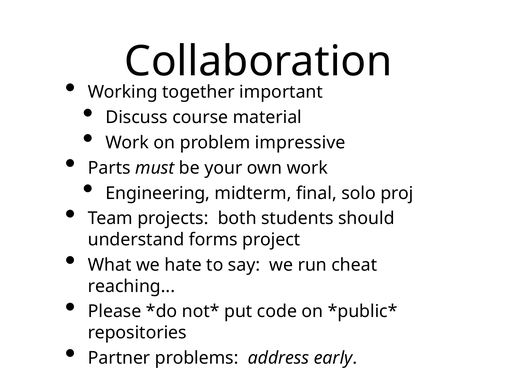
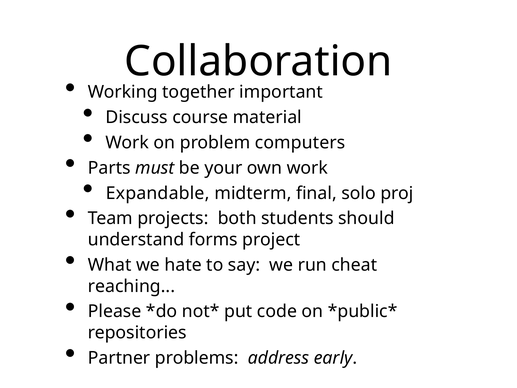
impressive: impressive -> computers (300, 143)
Engineering: Engineering -> Expandable (158, 193)
